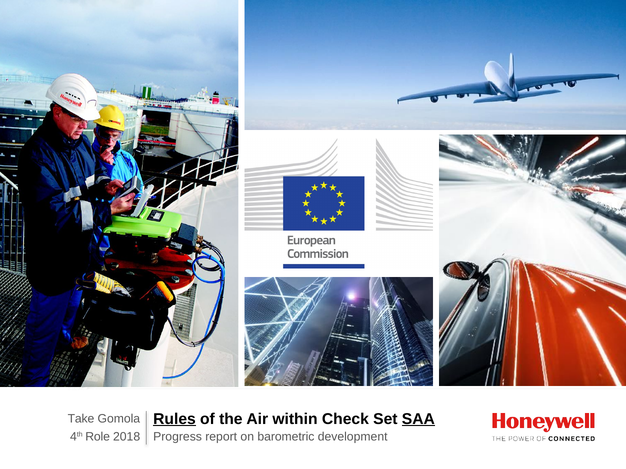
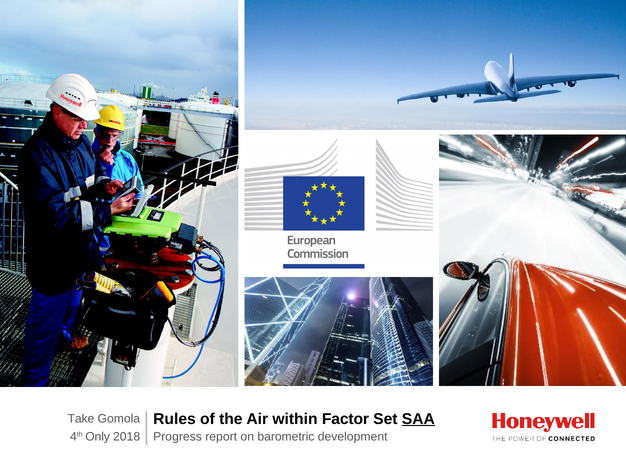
Rules underline: present -> none (174, 419)
Check: Check -> Factor (345, 419)
Role: Role -> Only (98, 437)
